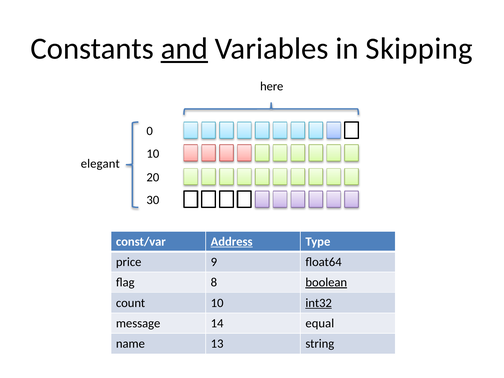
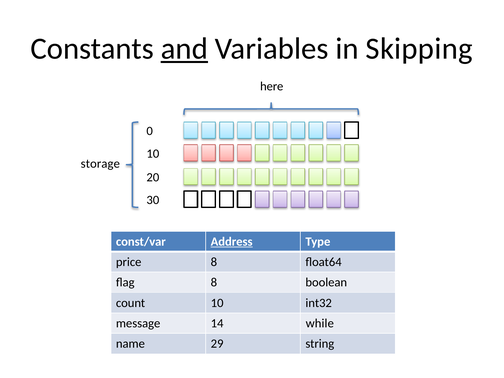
elegant: elegant -> storage (100, 164)
price 9: 9 -> 8 (214, 262)
boolean underline: present -> none (326, 282)
int32 underline: present -> none (319, 303)
equal: equal -> while (320, 323)
13: 13 -> 29 (217, 344)
